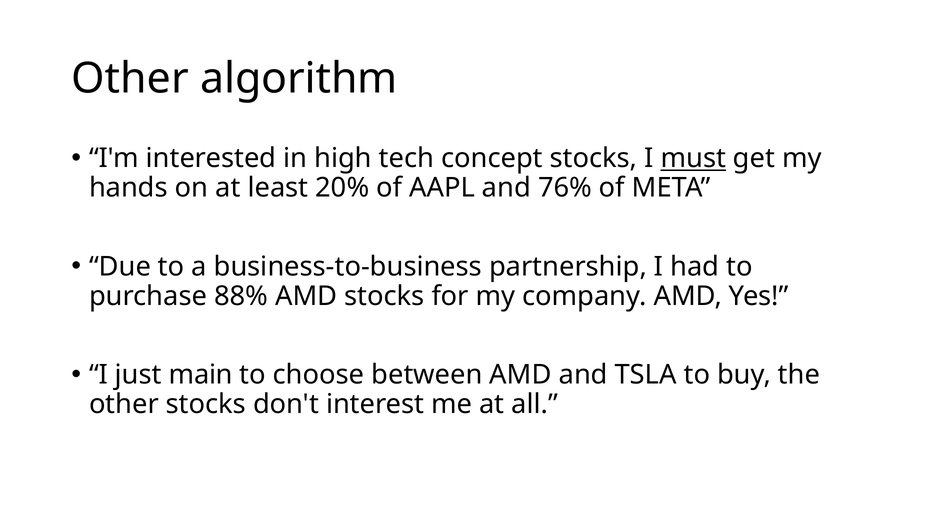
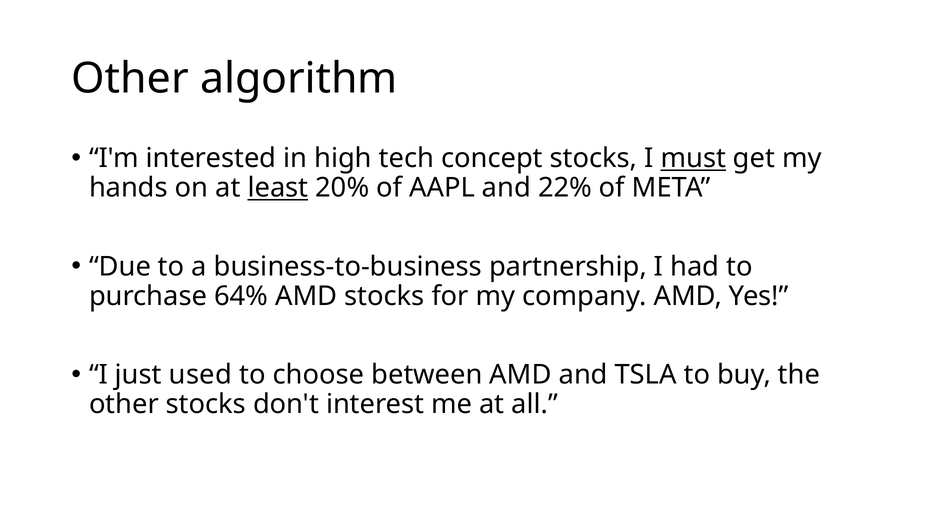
least underline: none -> present (278, 188)
76%: 76% -> 22% (565, 188)
88%: 88% -> 64% (241, 296)
main: main -> used (200, 375)
